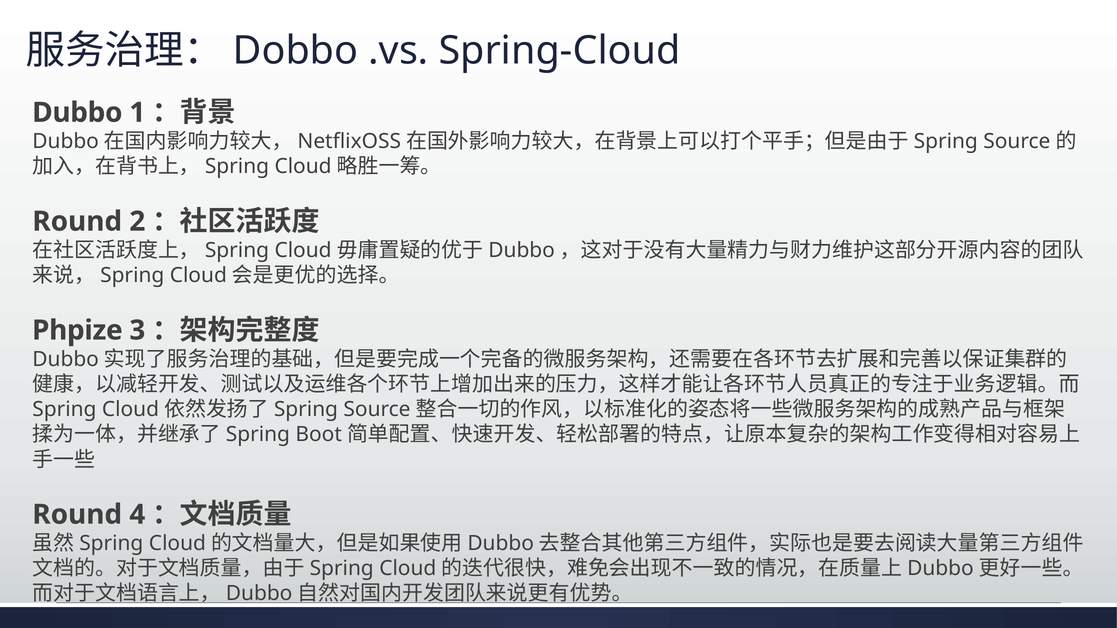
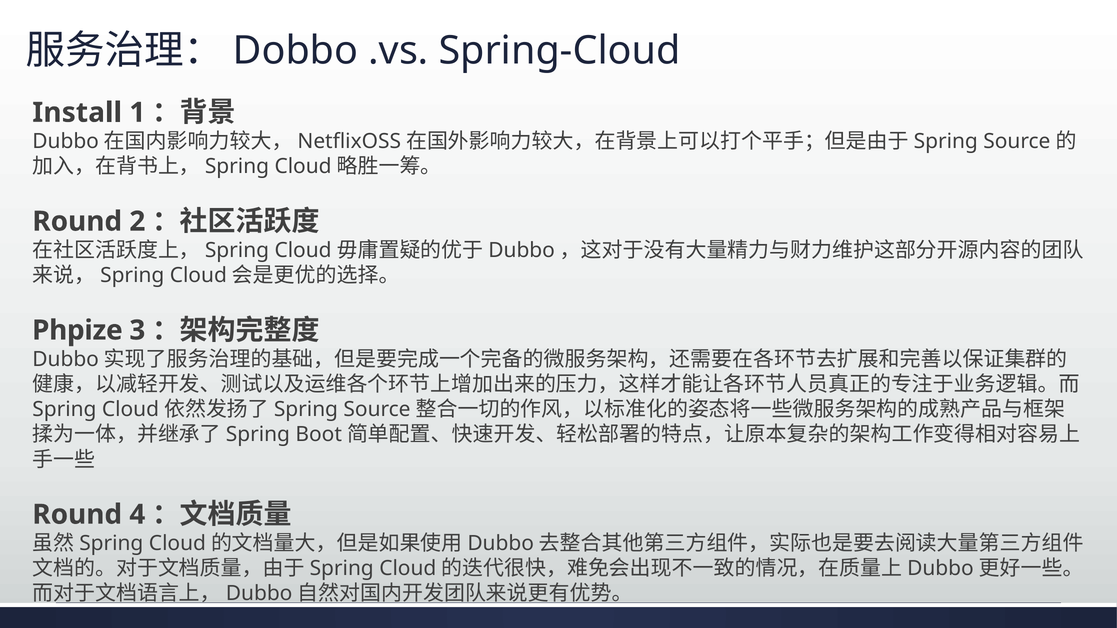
Dubbo: Dubbo -> Install (77, 113)
